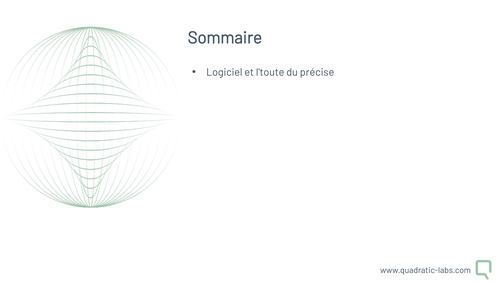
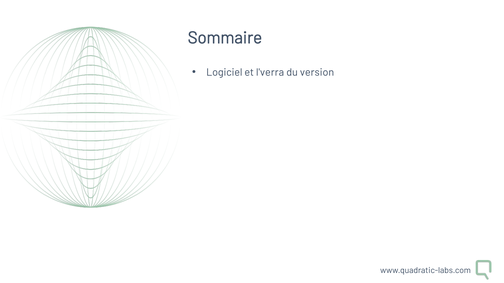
l'toute: l'toute -> l'verra (270, 72)
précise: précise -> version (317, 72)
